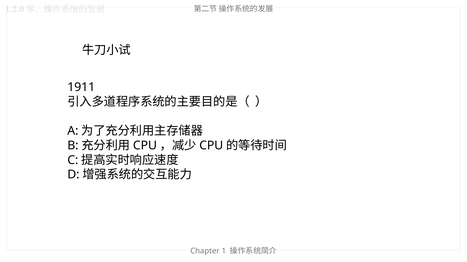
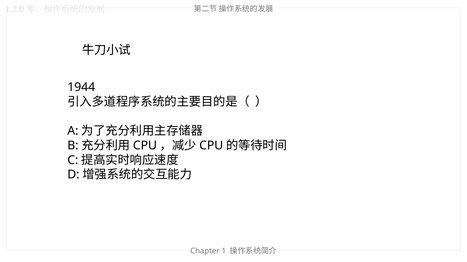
1911: 1911 -> 1944 (81, 87)
